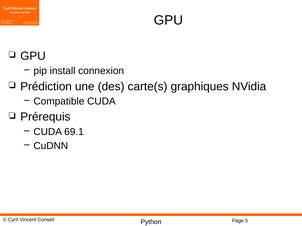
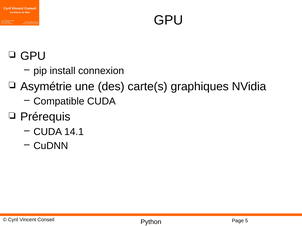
Prédiction: Prédiction -> Asymétrie (46, 87)
69.1: 69.1 -> 14.1 (74, 132)
